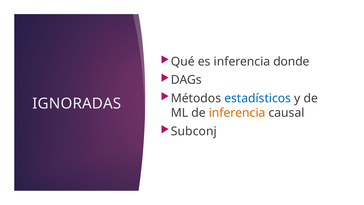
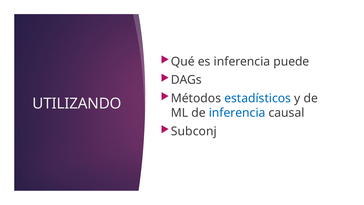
donde: donde -> puede (291, 61)
IGNORADAS: IGNORADAS -> UTILIZANDO (77, 103)
inferencia colour: orange -> blue (237, 113)
